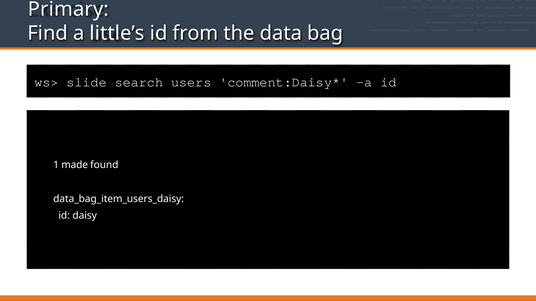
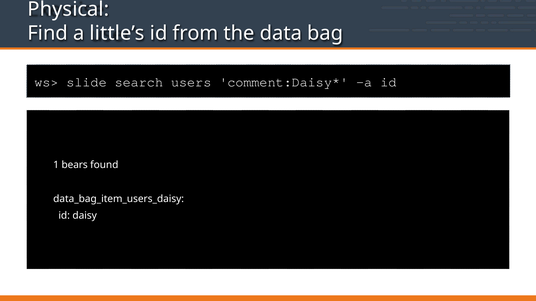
Primary: Primary -> Physical (68, 9)
made: made -> bears (75, 165)
